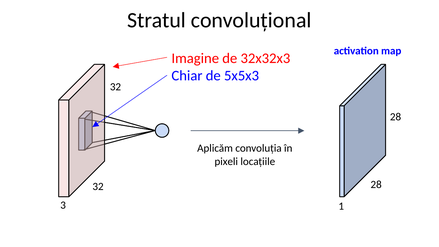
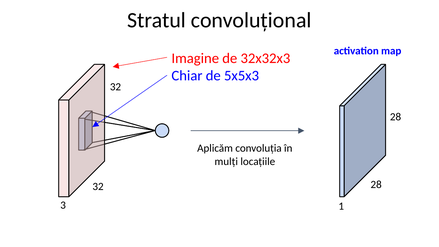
pixeli: pixeli -> mulți (226, 161)
